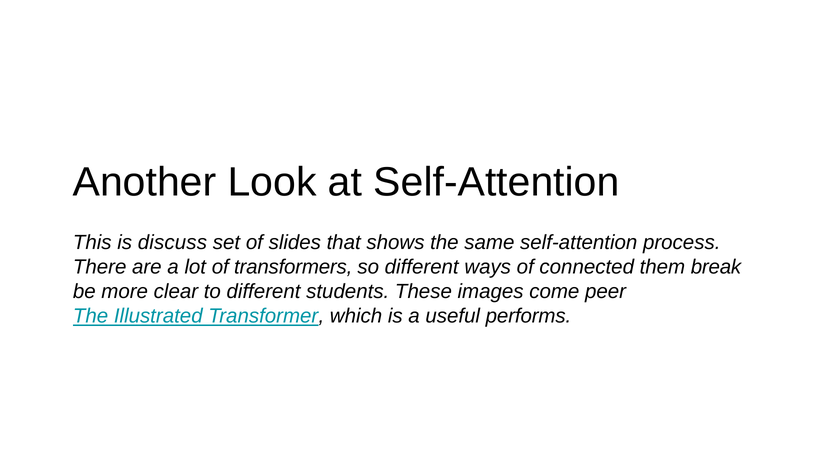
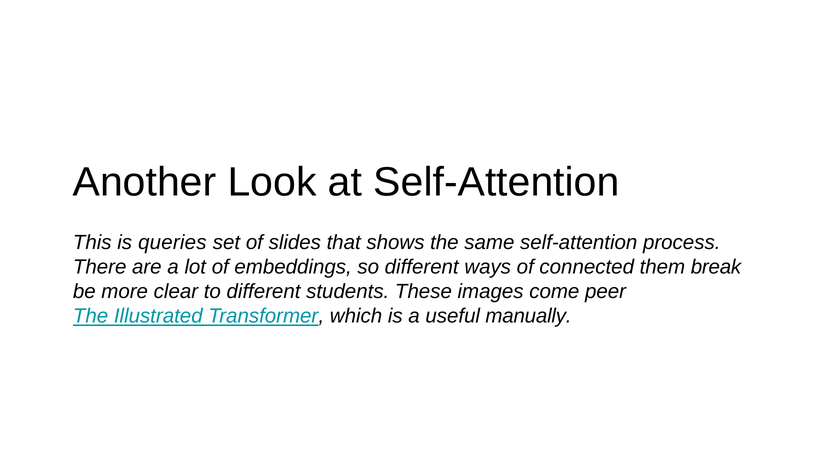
discuss: discuss -> queries (172, 243)
transformers: transformers -> embeddings (293, 267)
performs: performs -> manually (529, 316)
